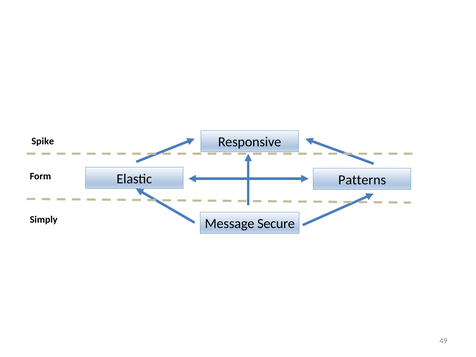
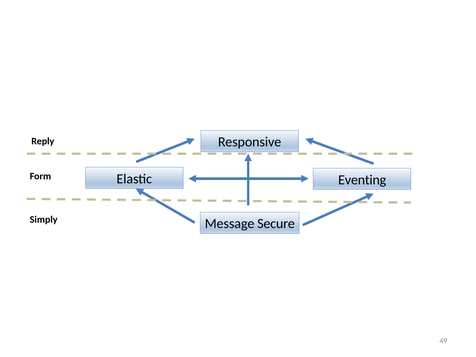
Spike: Spike -> Reply (43, 141)
Patterns: Patterns -> Eventing (362, 180)
